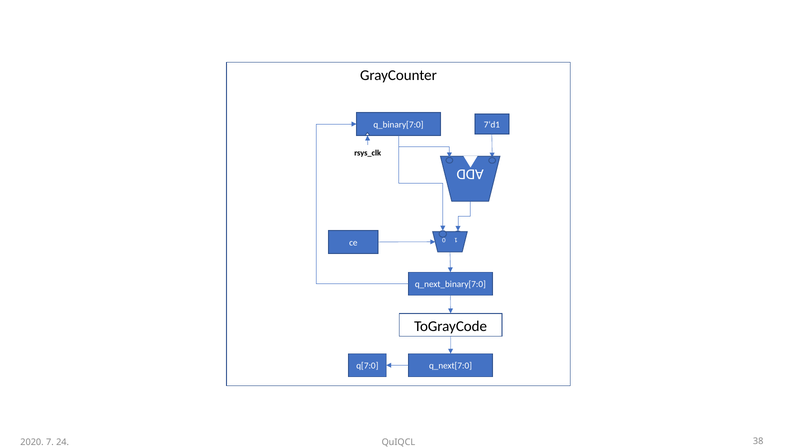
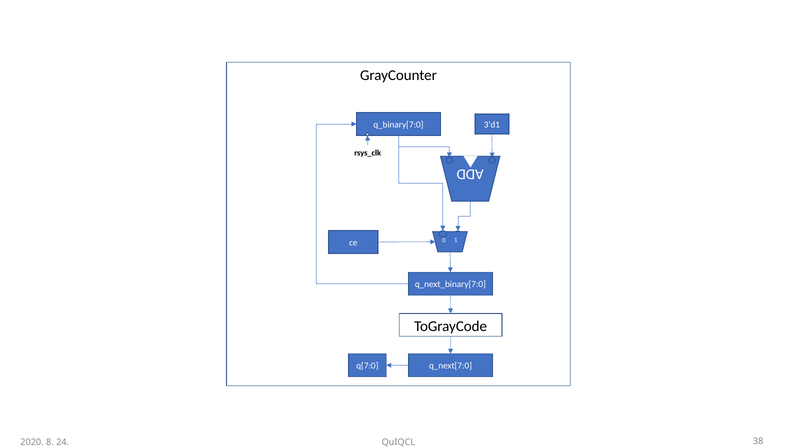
7‘d1: 7‘d1 -> 3‘d1 (492, 125)
7: 7 -> 8 (50, 442)
